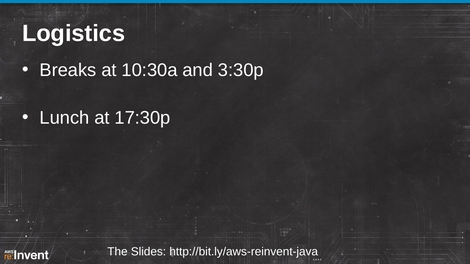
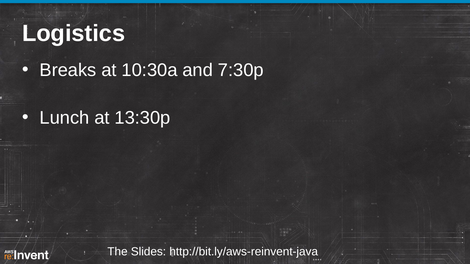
3:30p: 3:30p -> 7:30p (241, 70)
17:30p: 17:30p -> 13:30p (143, 118)
